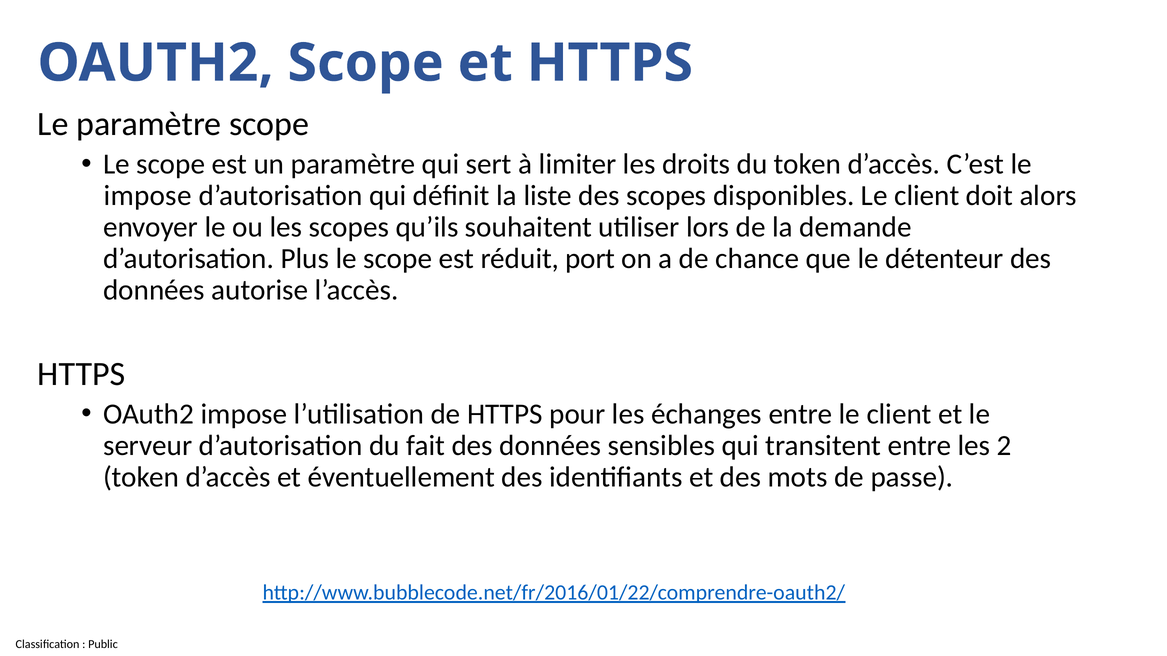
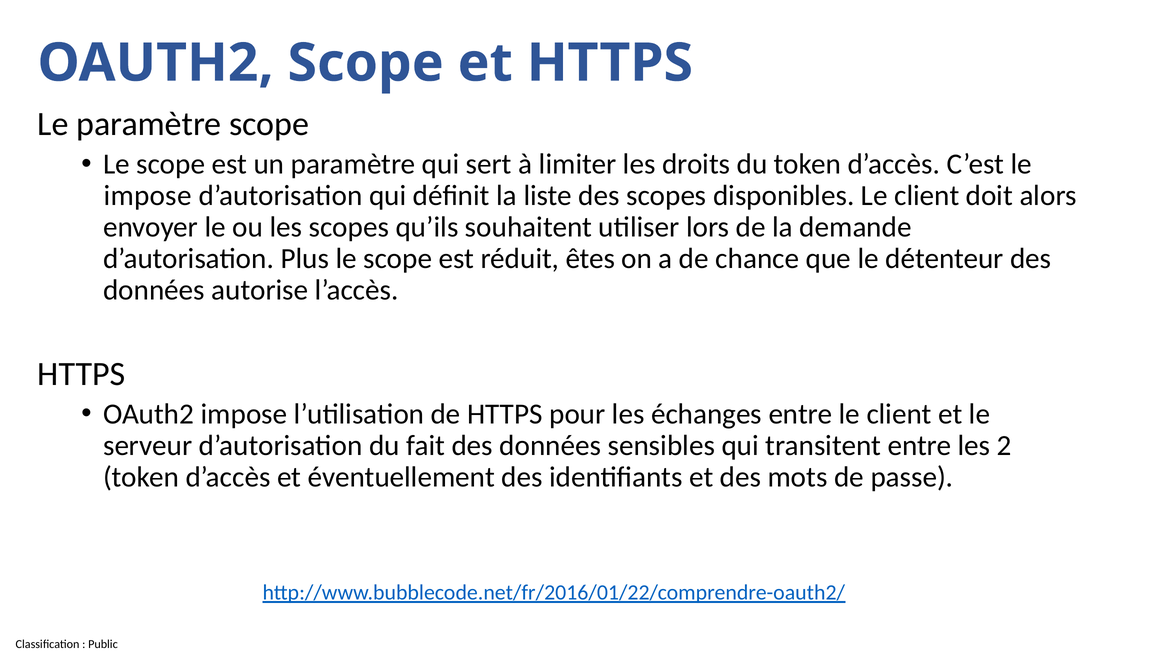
port: port -> êtes (590, 259)
